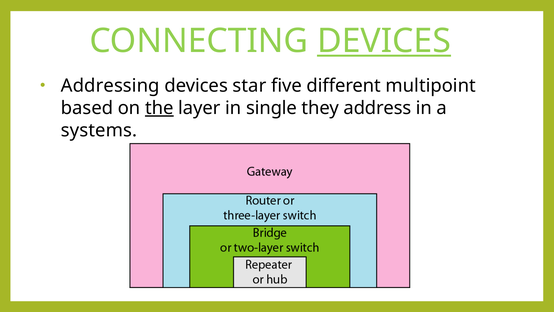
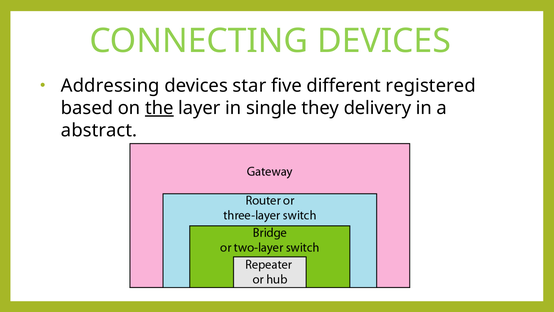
DEVICES underline: present -> none (384, 41)
multipoint: multipoint -> registered (431, 86)
address: address -> delivery (377, 108)
systems: systems -> abstract (99, 130)
